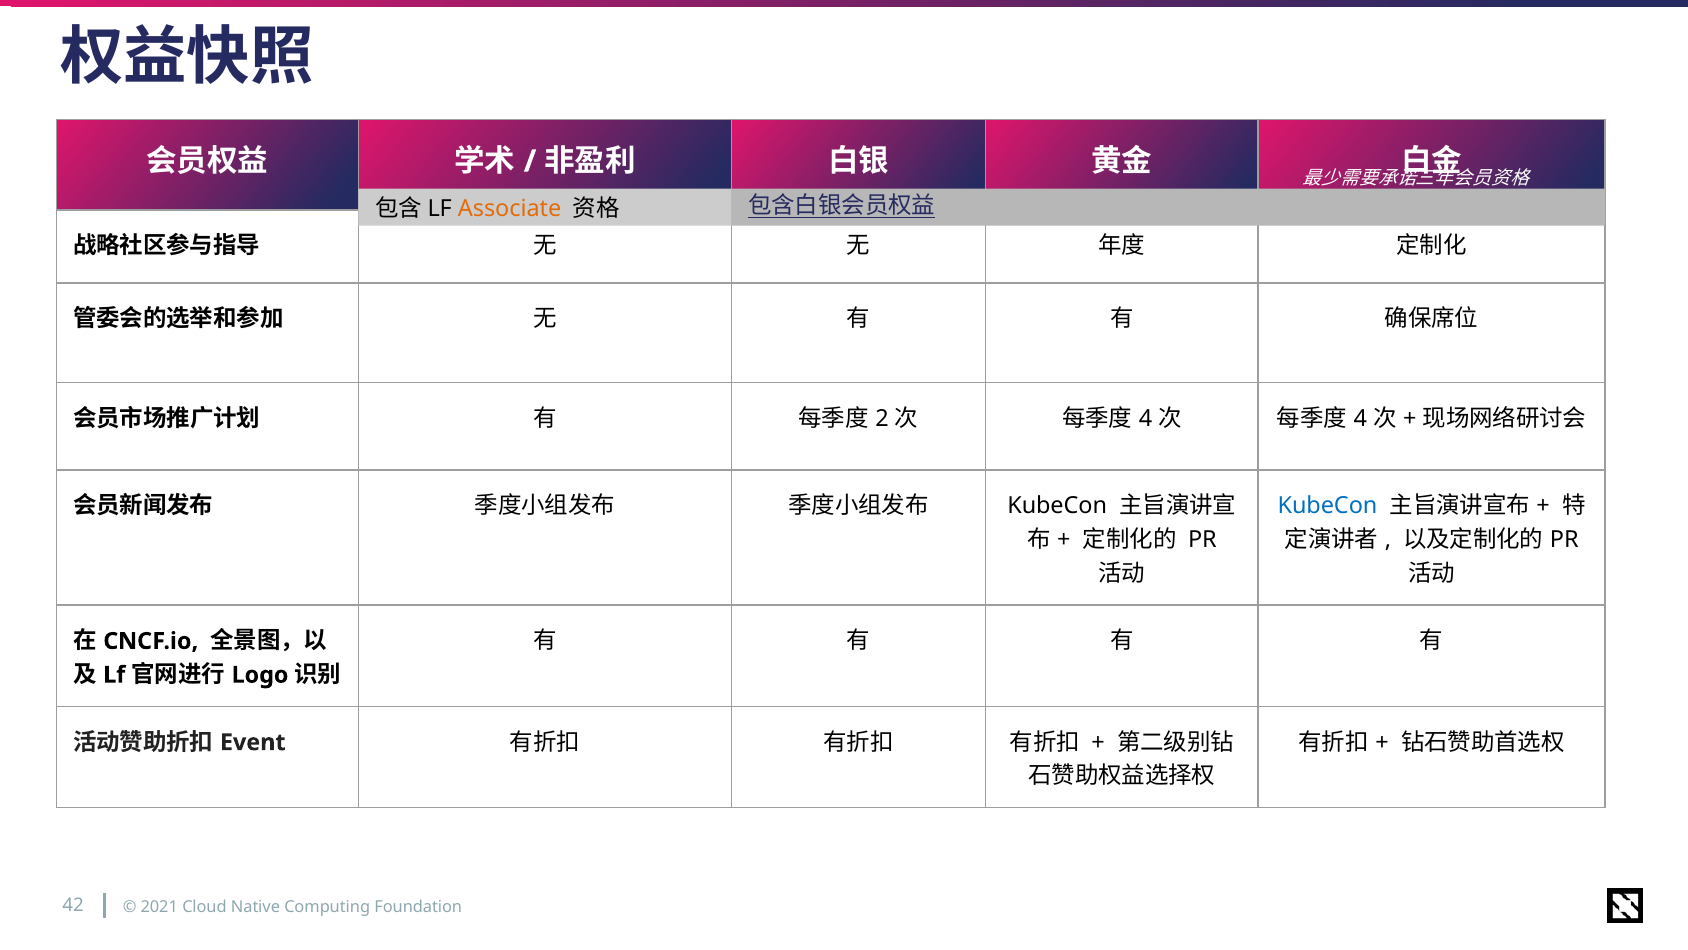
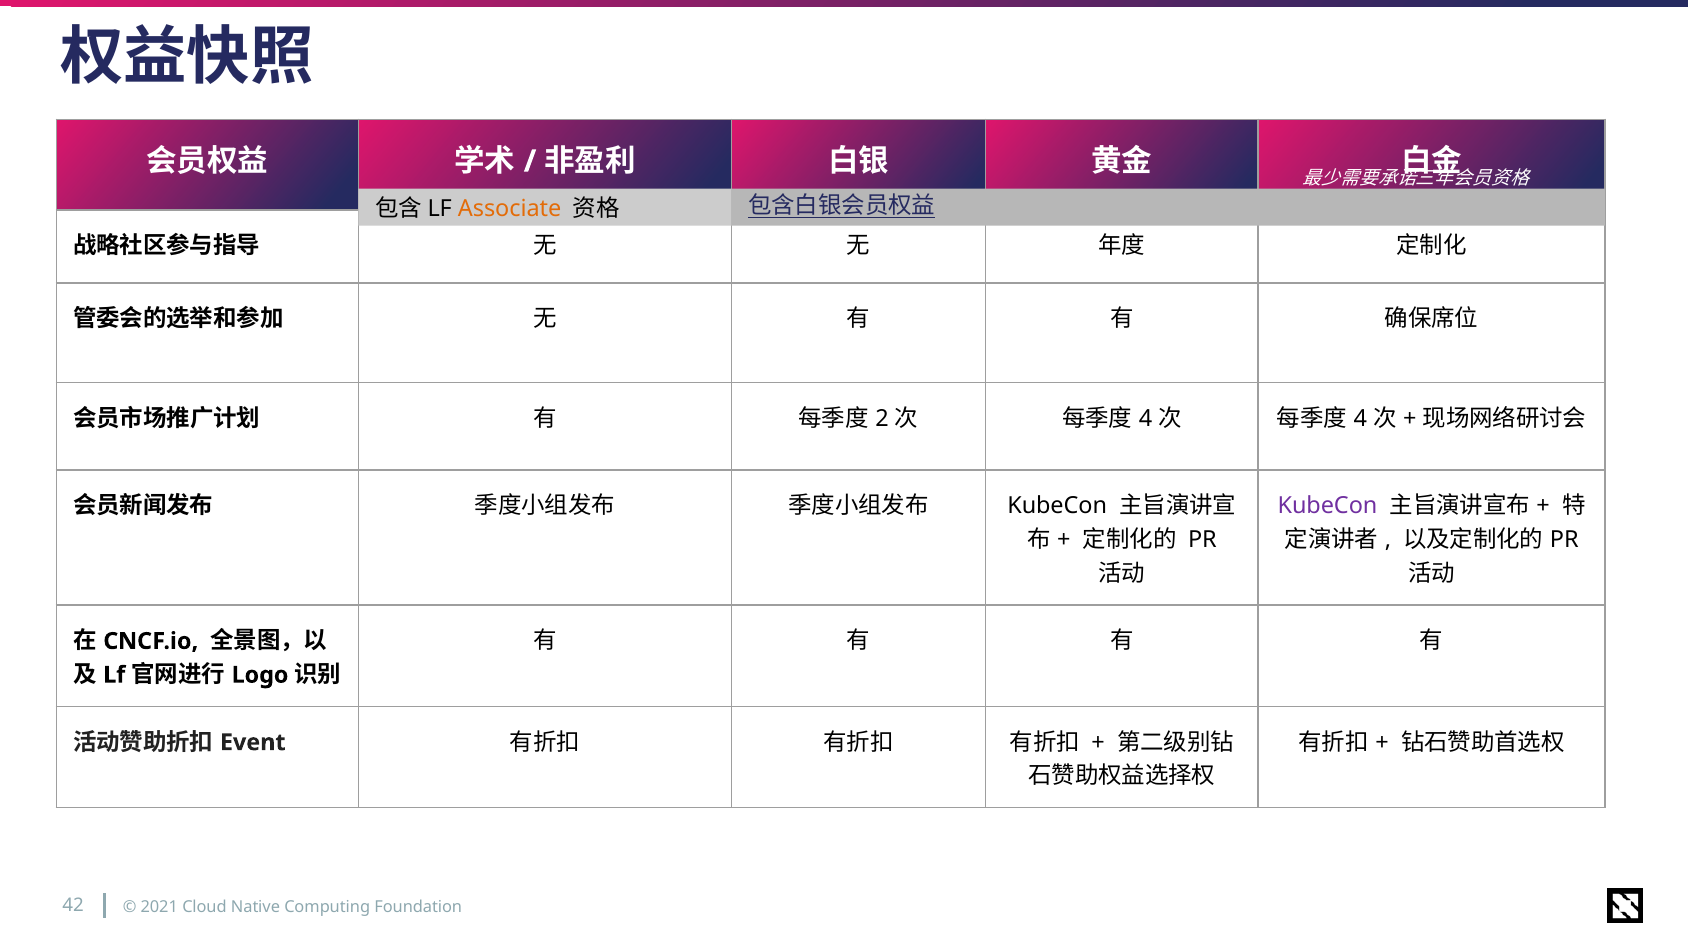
KubeCon colour: blue -> purple (1327, 506)
